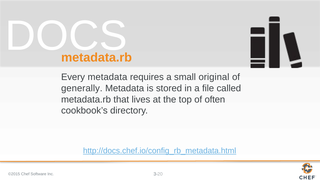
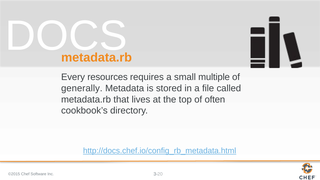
Every metadata: metadata -> resources (108, 77)
original: original -> multiple (214, 77)
